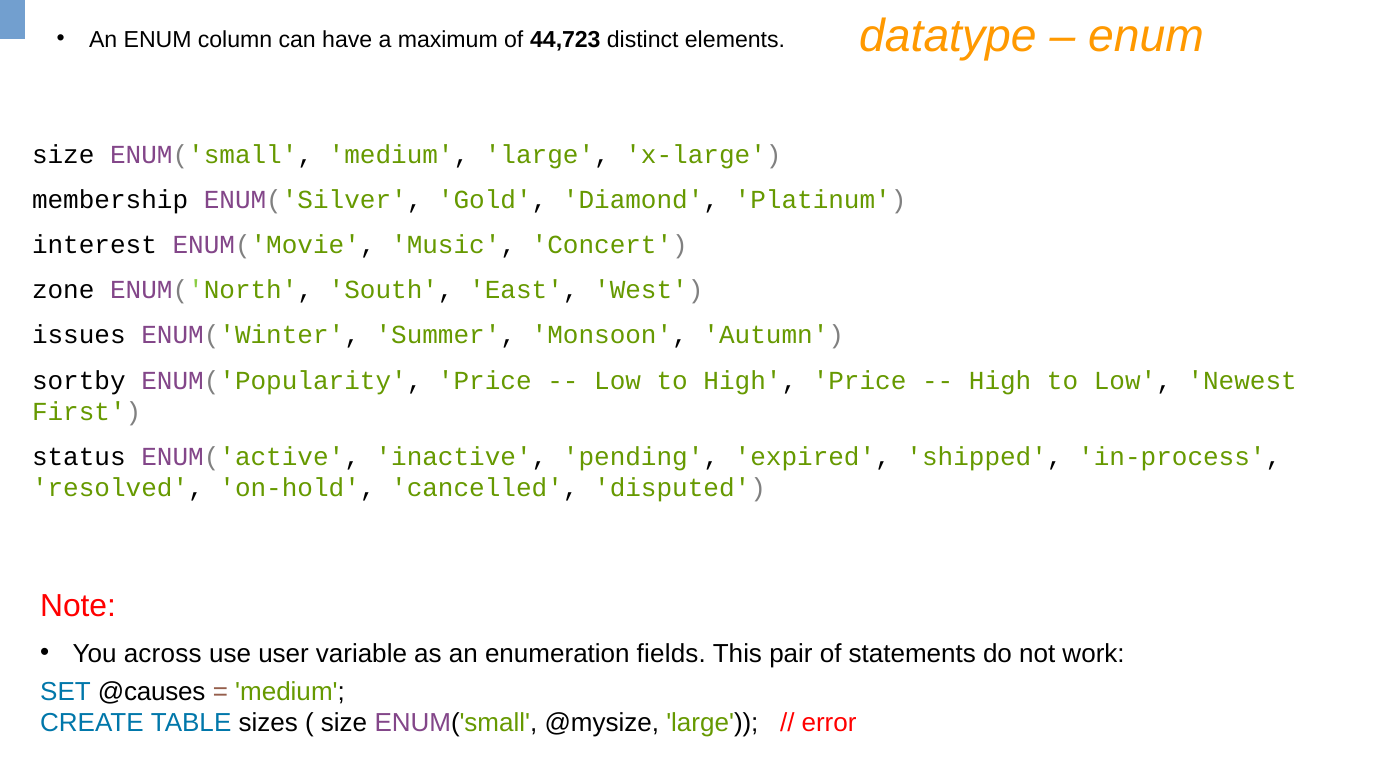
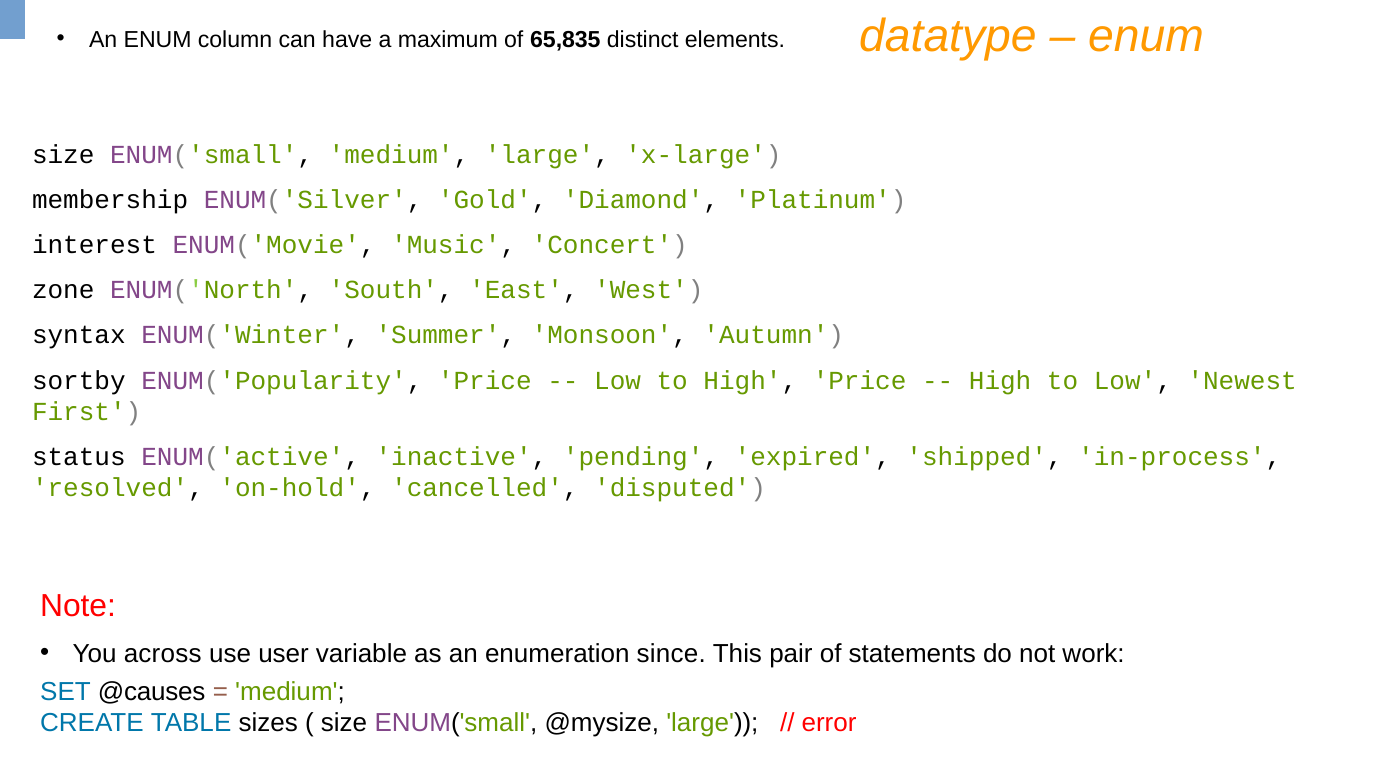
44,723: 44,723 -> 65,835 (565, 40)
issues: issues -> syntax (79, 335)
fields: fields -> since (671, 653)
